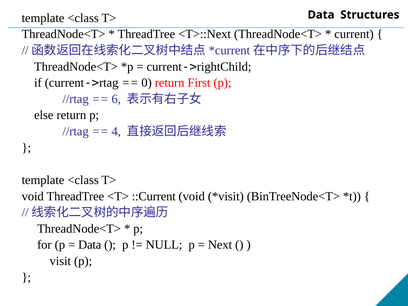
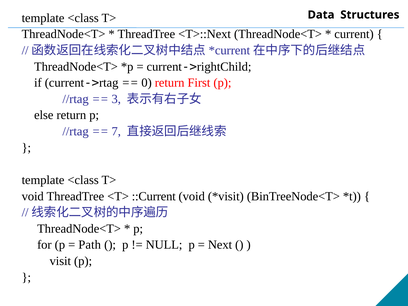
6: 6 -> 3 (116, 99)
4: 4 -> 7 (116, 131)
Data: Data -> Path (90, 245)
